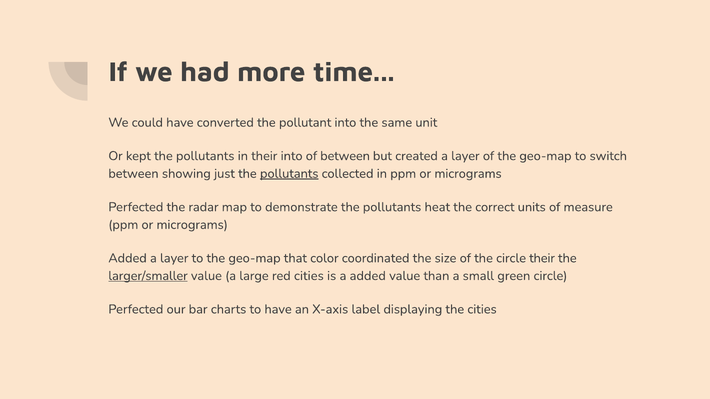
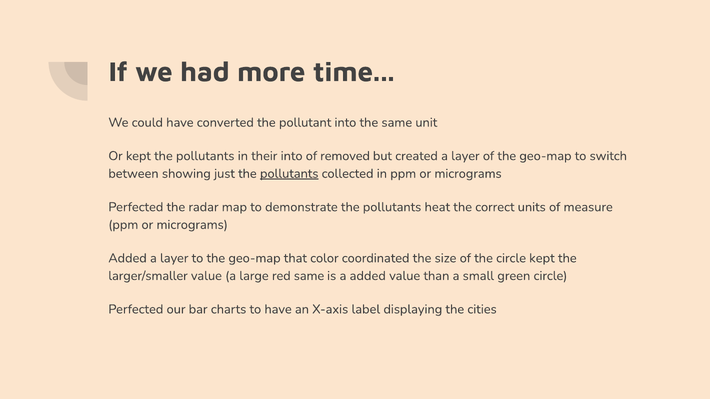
of between: between -> removed (345, 156)
circle their: their -> kept (542, 258)
larger/smaller underline: present -> none (148, 276)
red cities: cities -> same (309, 276)
